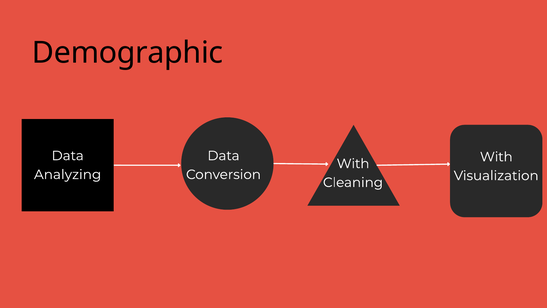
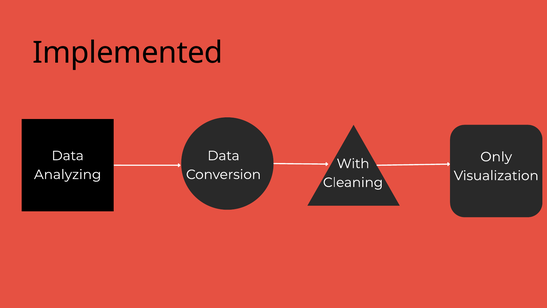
Demographic: Demographic -> Implemented (128, 53)
With: With -> Only (496, 157)
